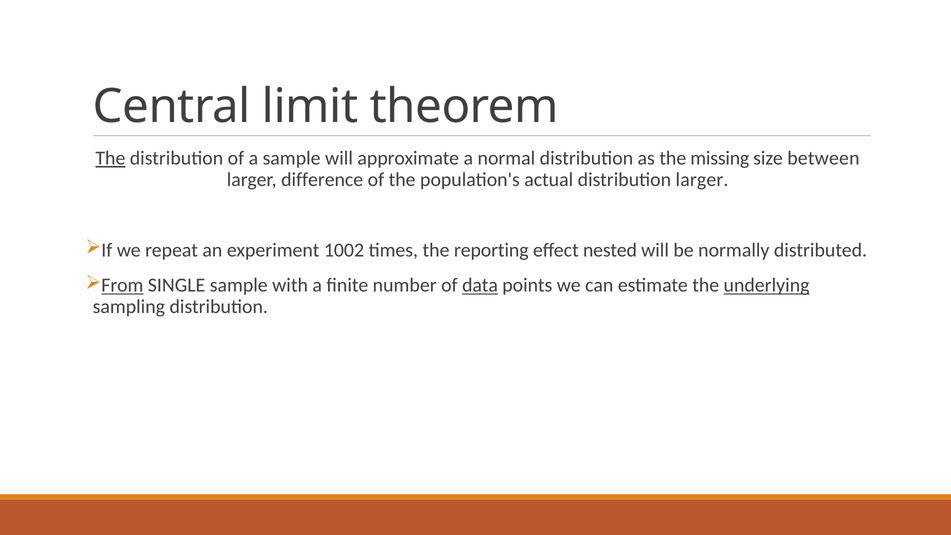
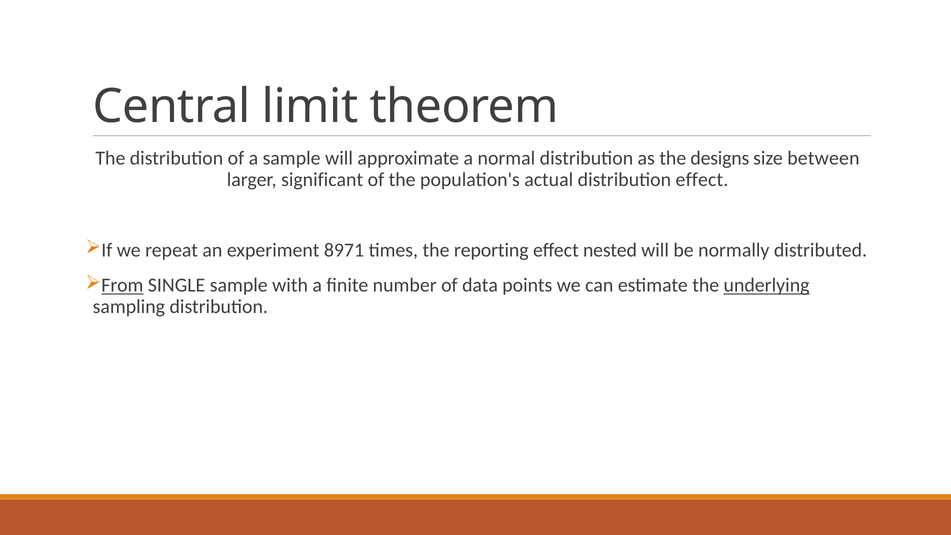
The underline: present -> none (110, 158)
missing: missing -> designs (720, 158)
difference: difference -> significant (322, 180)
distribution larger: larger -> effect (702, 180)
1002: 1002 -> 8971 (344, 250)
data underline: present -> none (480, 285)
